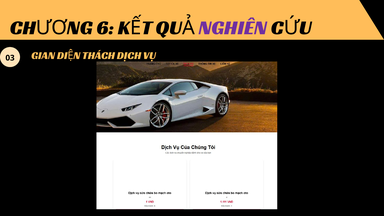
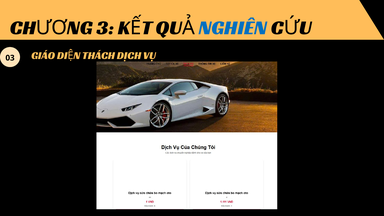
6: 6 -> 3 (105, 28)
NGHIÊN colour: purple -> blue (233, 28)
GIAN: GIAN -> GIÁO (43, 56)
